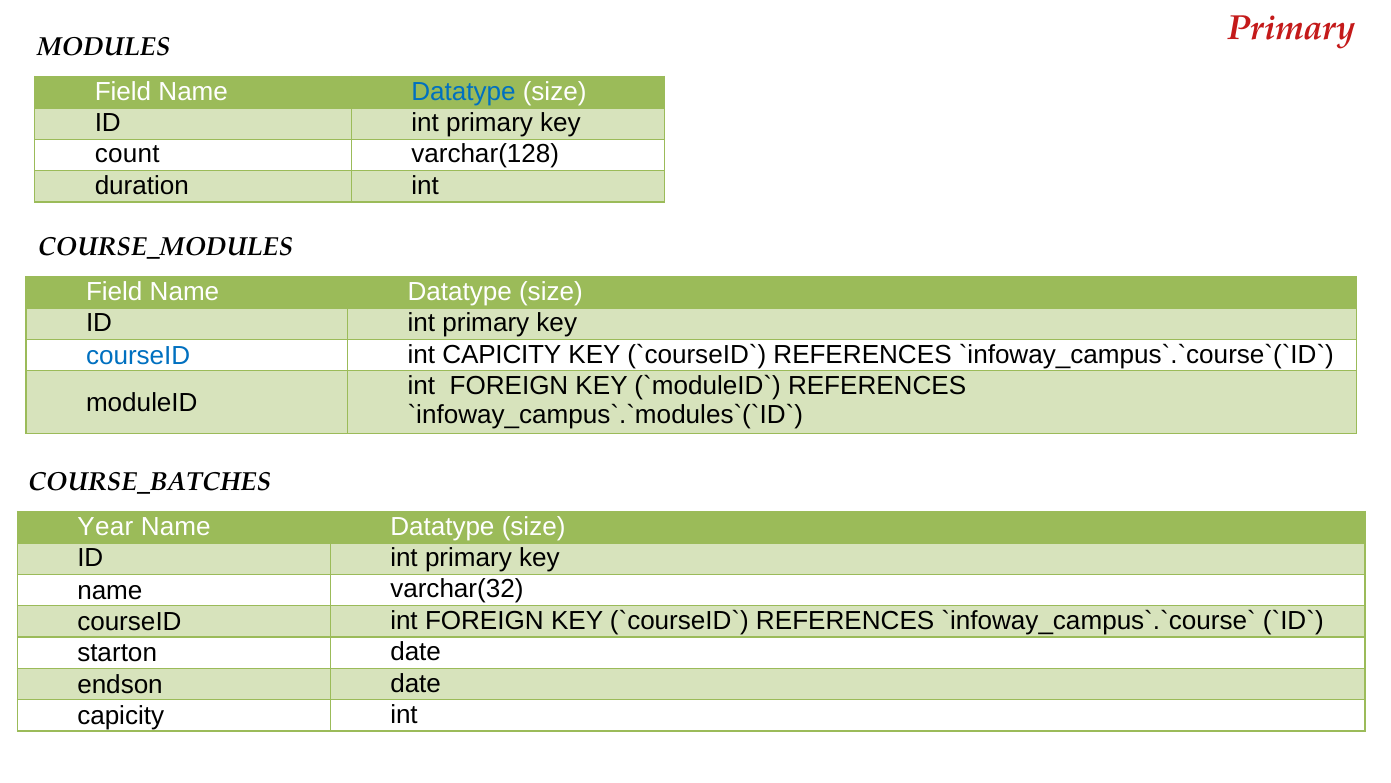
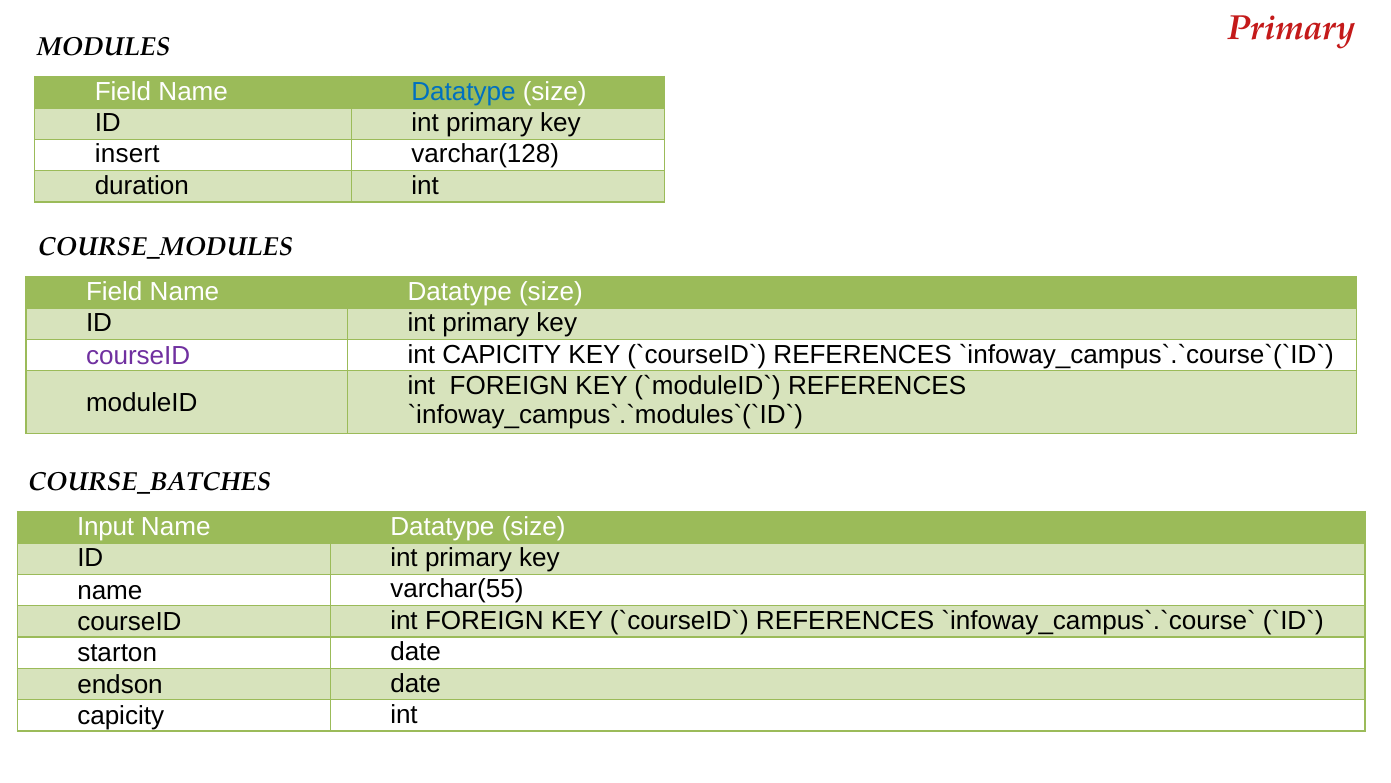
count: count -> insert (127, 154)
courseID colour: blue -> purple (138, 355)
Year: Year -> Input (106, 526)
varchar(32: varchar(32 -> varchar(55 (457, 589)
